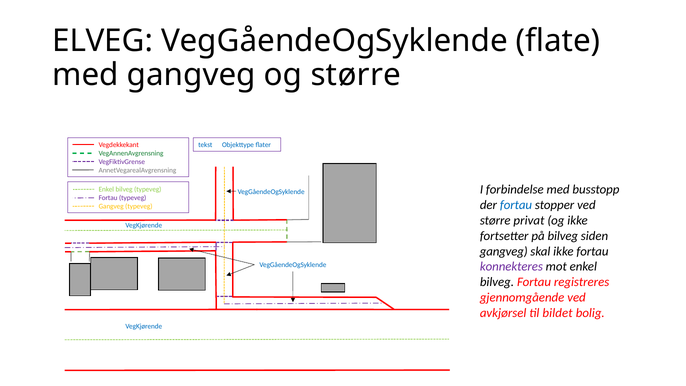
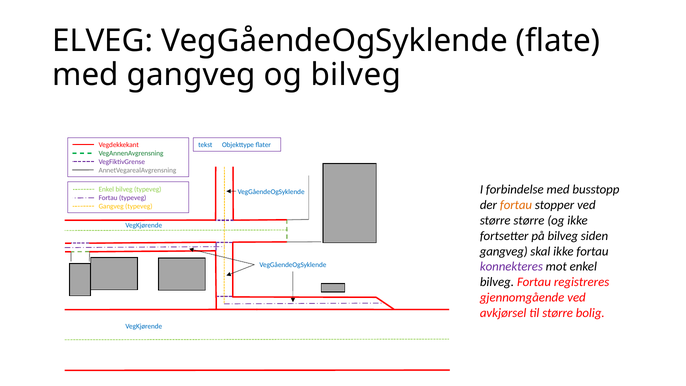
og større: større -> bilveg (356, 75)
fortau colour: blue -> orange (516, 205)
større privat: privat -> større (529, 220)
til bildet: bildet -> større (558, 313)
